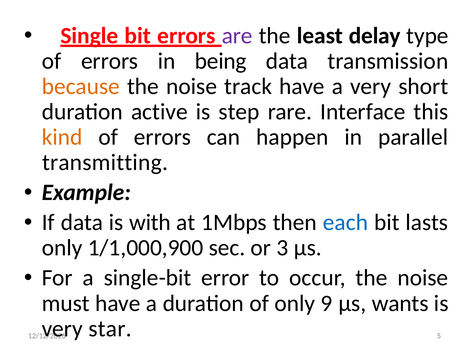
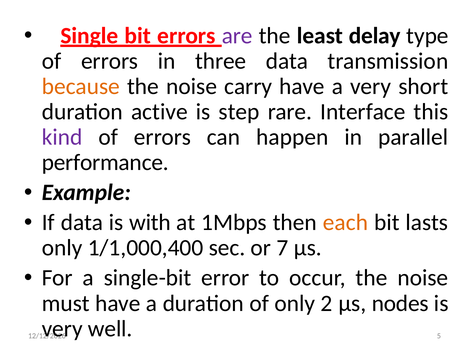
being: being -> three (221, 61)
track: track -> carry (248, 86)
kind colour: orange -> purple (62, 137)
transmitting: transmitting -> performance (105, 162)
each colour: blue -> orange (346, 222)
1/1,000,900: 1/1,000,900 -> 1/1,000,400 (146, 248)
3: 3 -> 7 (282, 248)
9: 9 -> 2 (327, 303)
wants: wants -> nodes (400, 303)
star: star -> well (110, 328)
